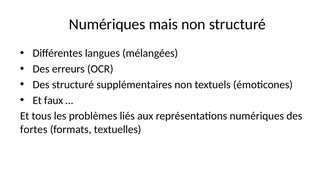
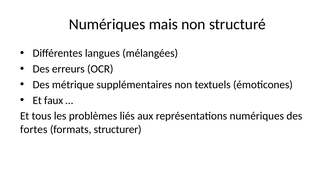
Des structuré: structuré -> métrique (73, 84)
textuelles: textuelles -> structurer (118, 129)
